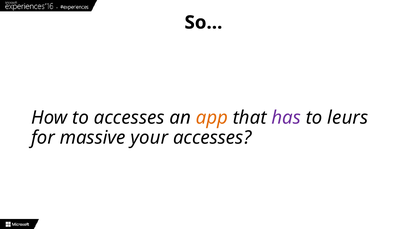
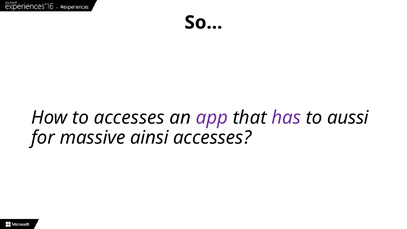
app colour: orange -> purple (212, 118)
leurs: leurs -> aussi (348, 118)
your: your -> ainsi (149, 138)
